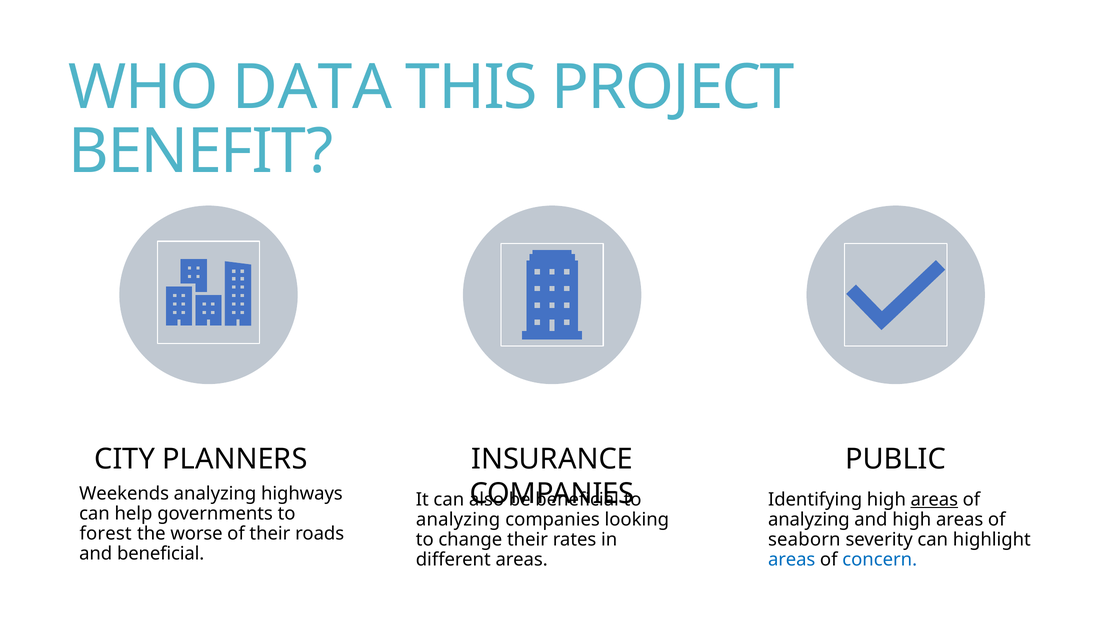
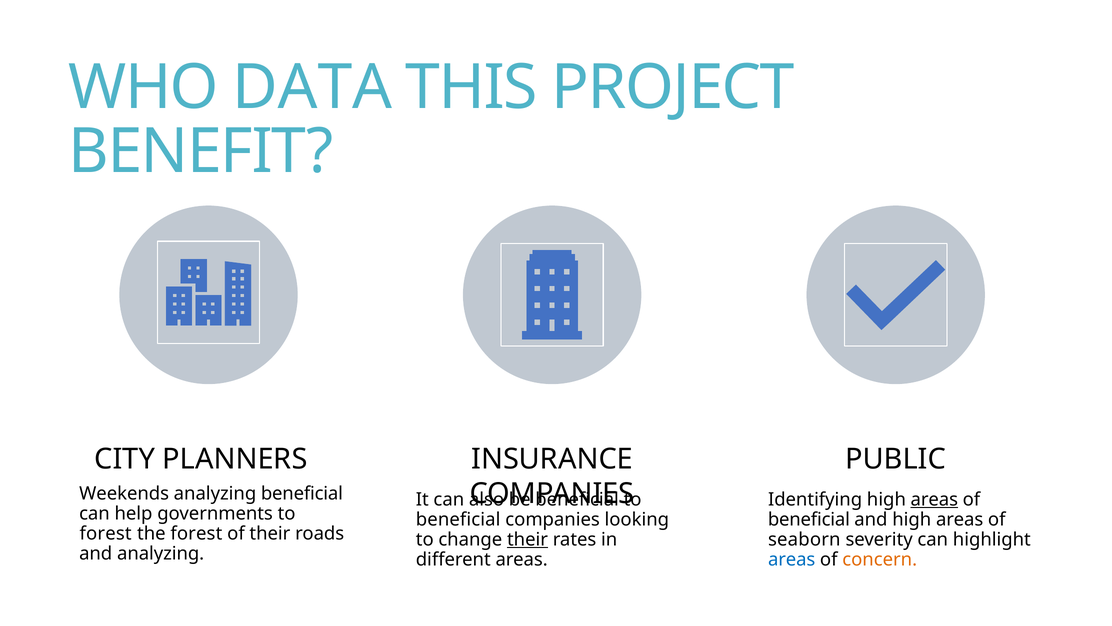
analyzing highways: highways -> beneficial (302, 493)
analyzing: analyzing -> beneficial (458, 519)
analyzing: analyzing -> beneficial (809, 519)
the worse: worse -> forest (196, 533)
their underline: none -> present (528, 539)
and beneficial: beneficial -> analyzing (161, 553)
concern colour: blue -> orange (880, 559)
